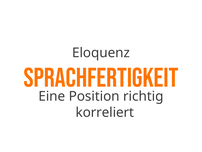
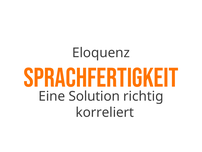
Position: Position -> Solution (94, 96)
